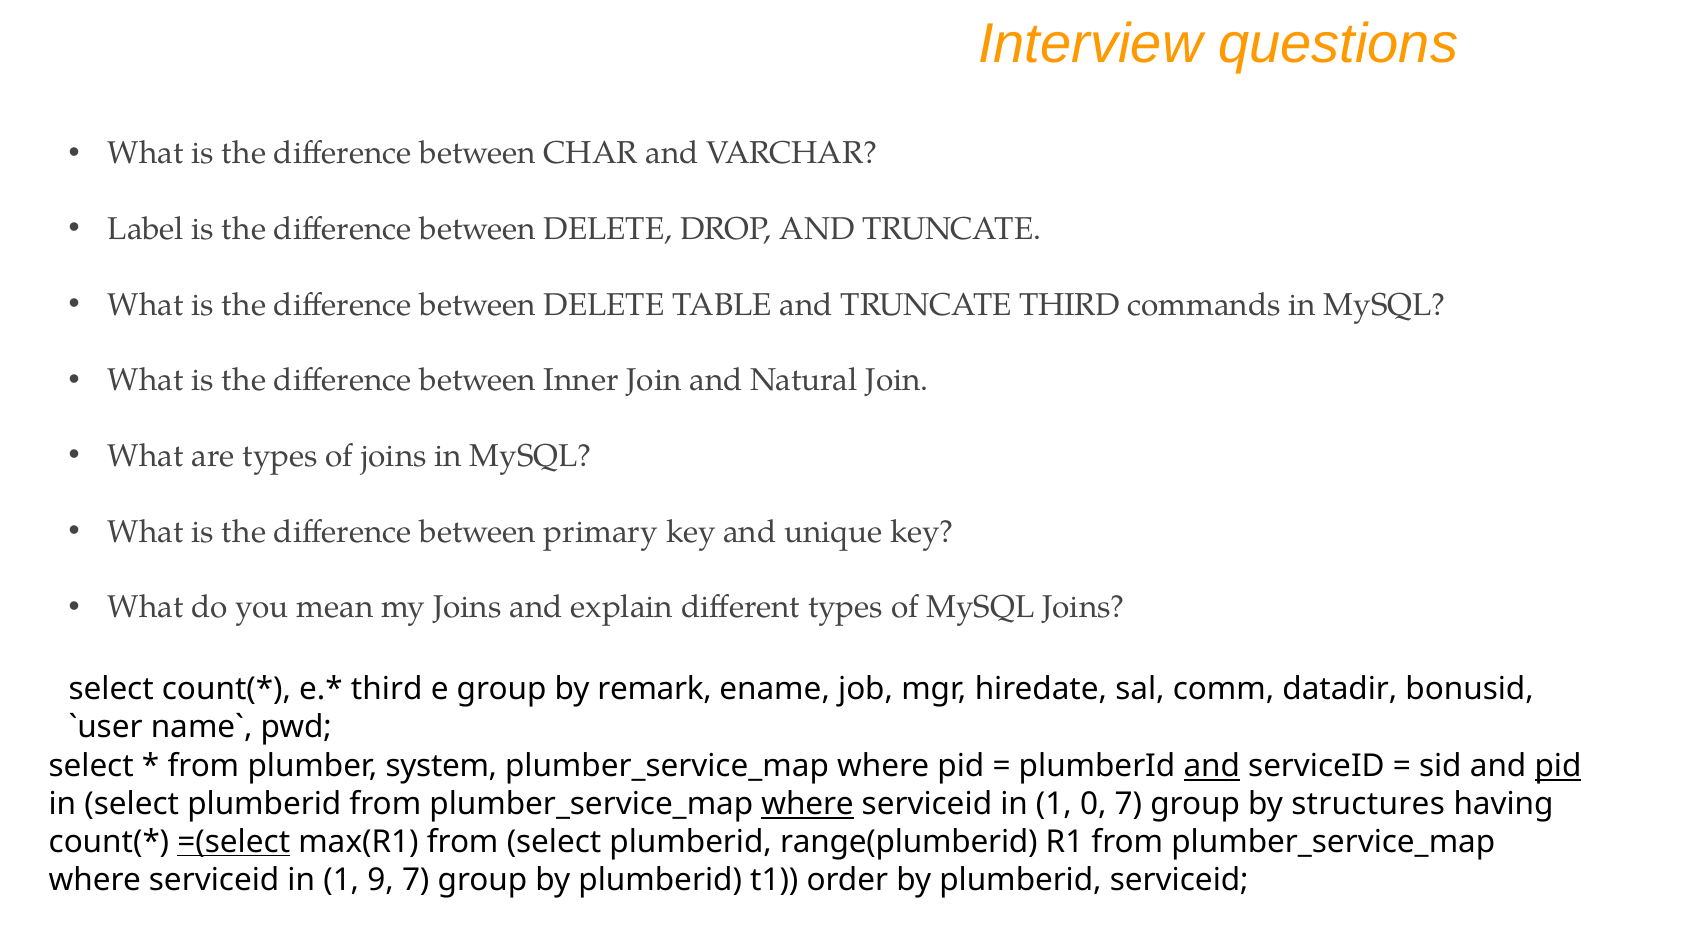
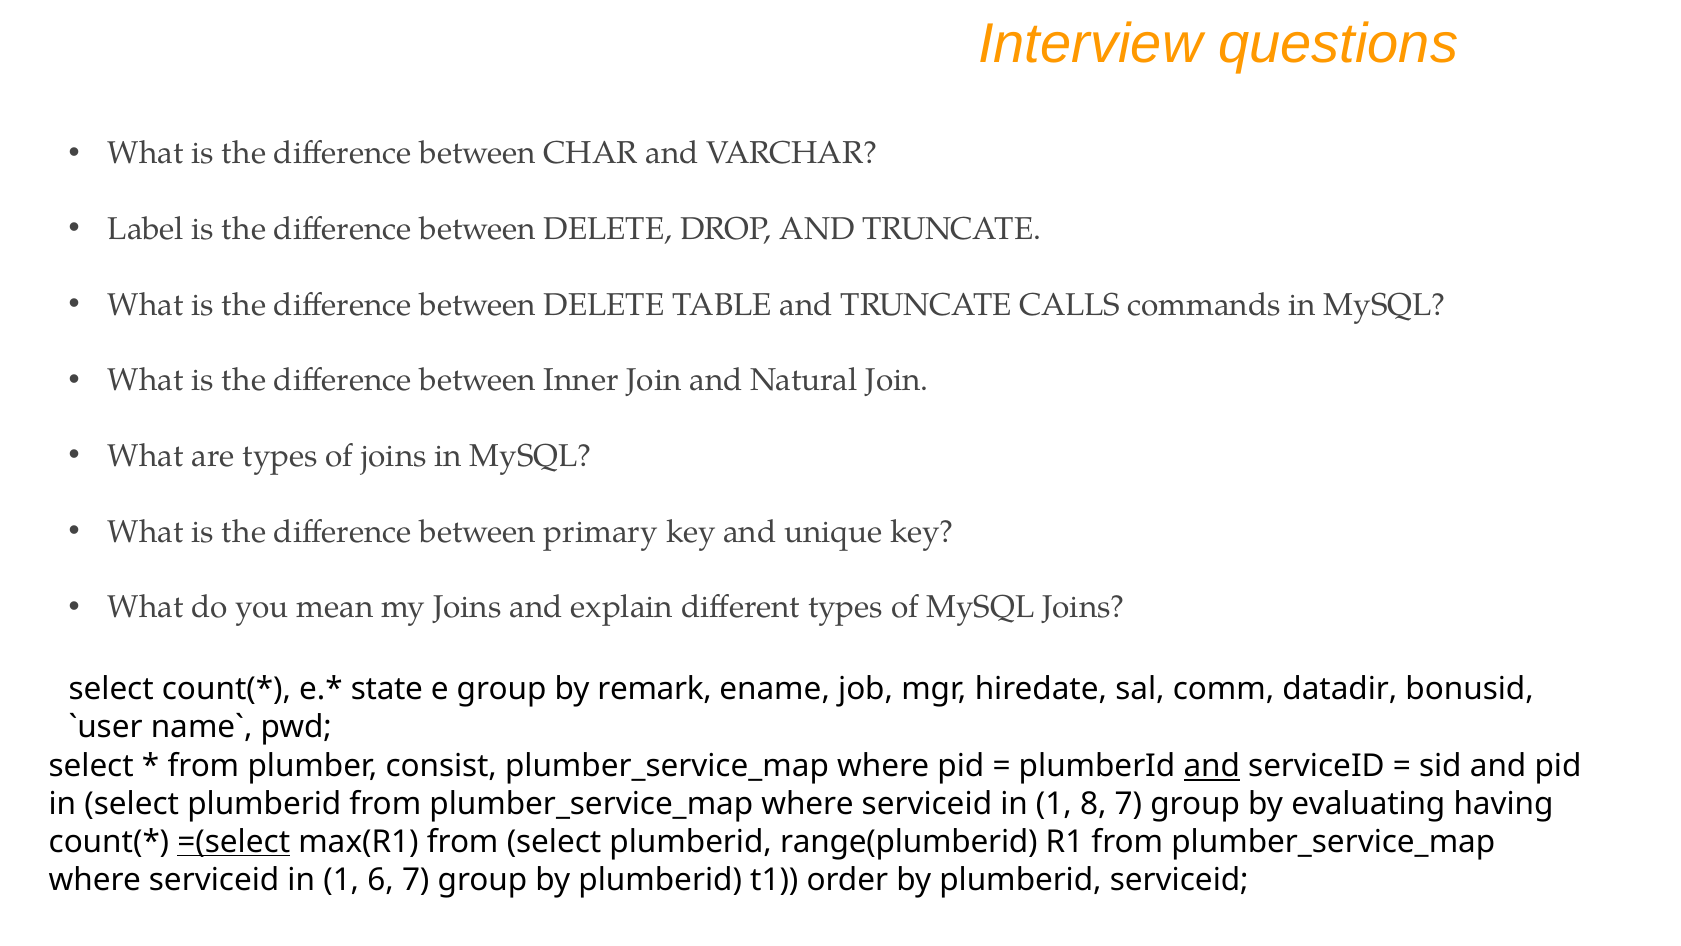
TRUNCATE THIRD: THIRD -> CALLS (1070, 305)
third: third -> state (387, 689)
system: system -> consist (441, 766)
pid underline: present -> none (1558, 766)
where underline: present -> none (808, 804)
0: 0 -> 8 (1093, 804)
structures: structures -> evaluating (1368, 804)
9: 9 -> 6 (381, 879)
